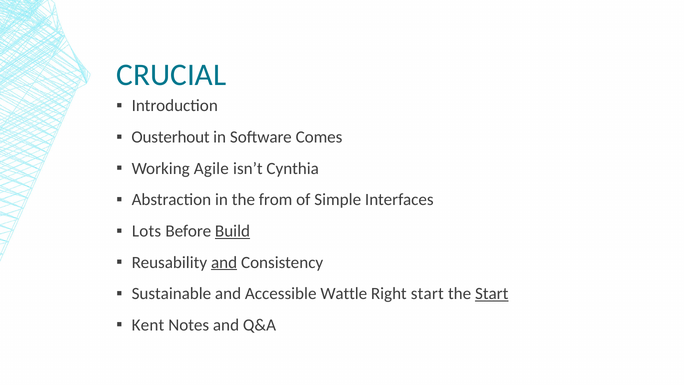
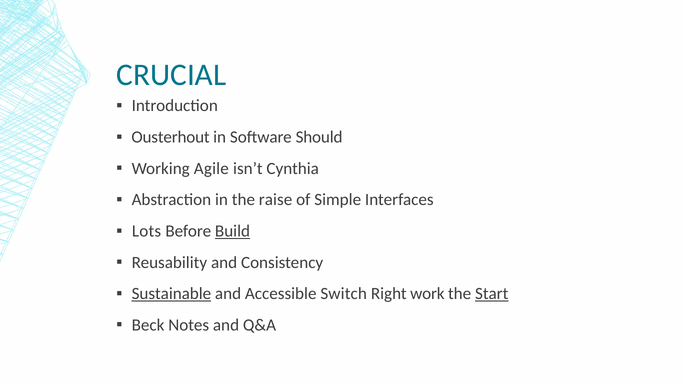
Comes: Comes -> Should (319, 137)
from: from -> raise (276, 200)
and underline: present -> none (224, 262)
Sustainable underline: none -> present (171, 293)
Wattle: Wattle -> Switch (344, 293)
Right start: start -> work (427, 293)
Kent: Kent -> Beck (148, 325)
